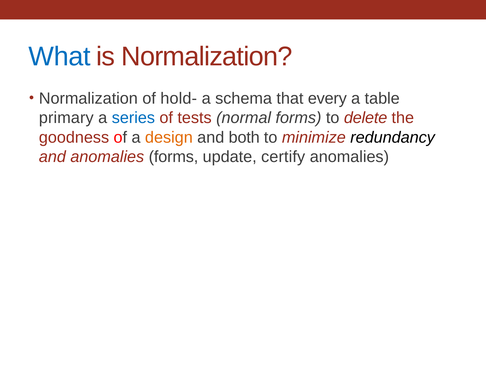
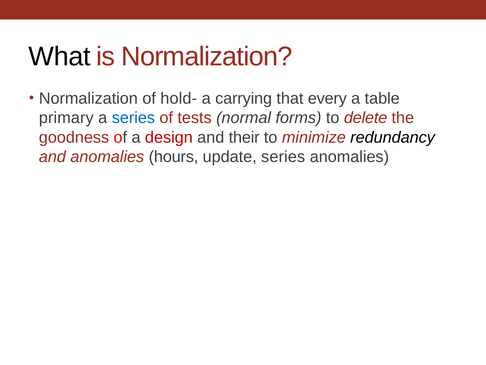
What colour: blue -> black (60, 57)
schema: schema -> carrying (244, 98)
design colour: orange -> red (169, 137)
both: both -> their (244, 137)
anomalies forms: forms -> hours (174, 157)
update certify: certify -> series (283, 157)
